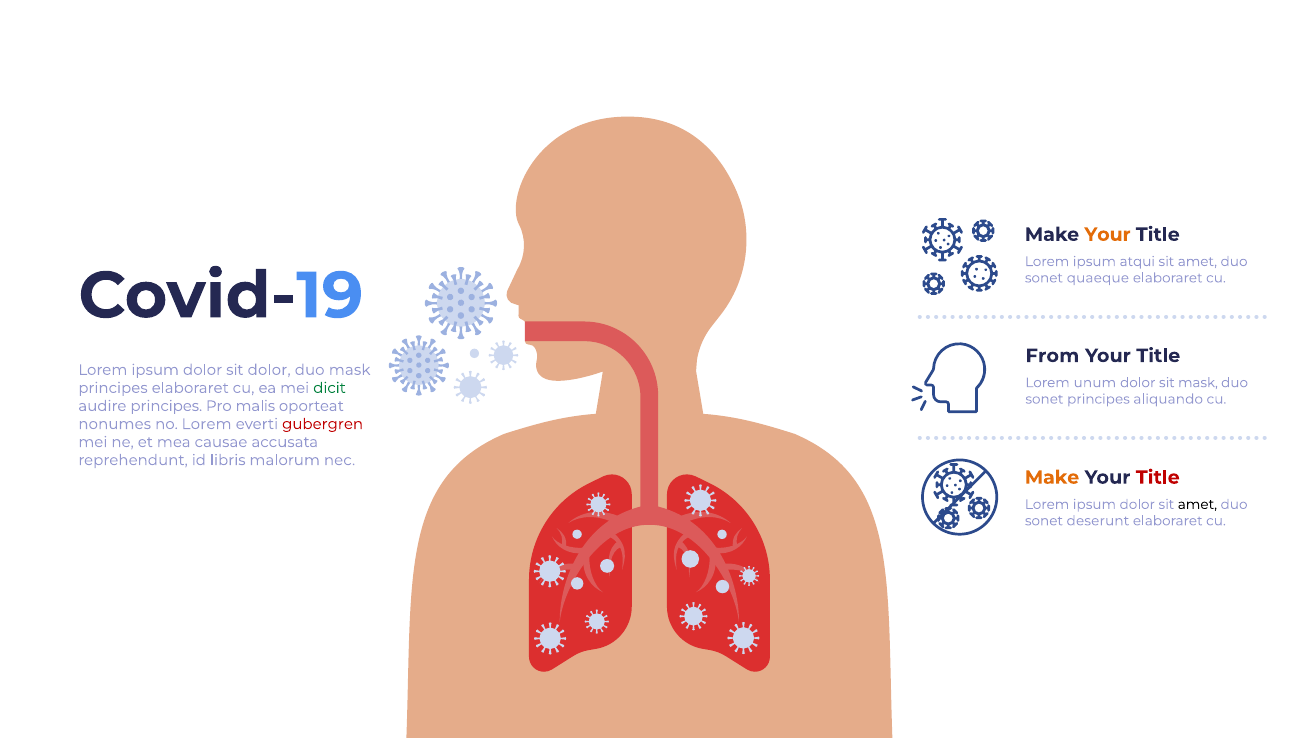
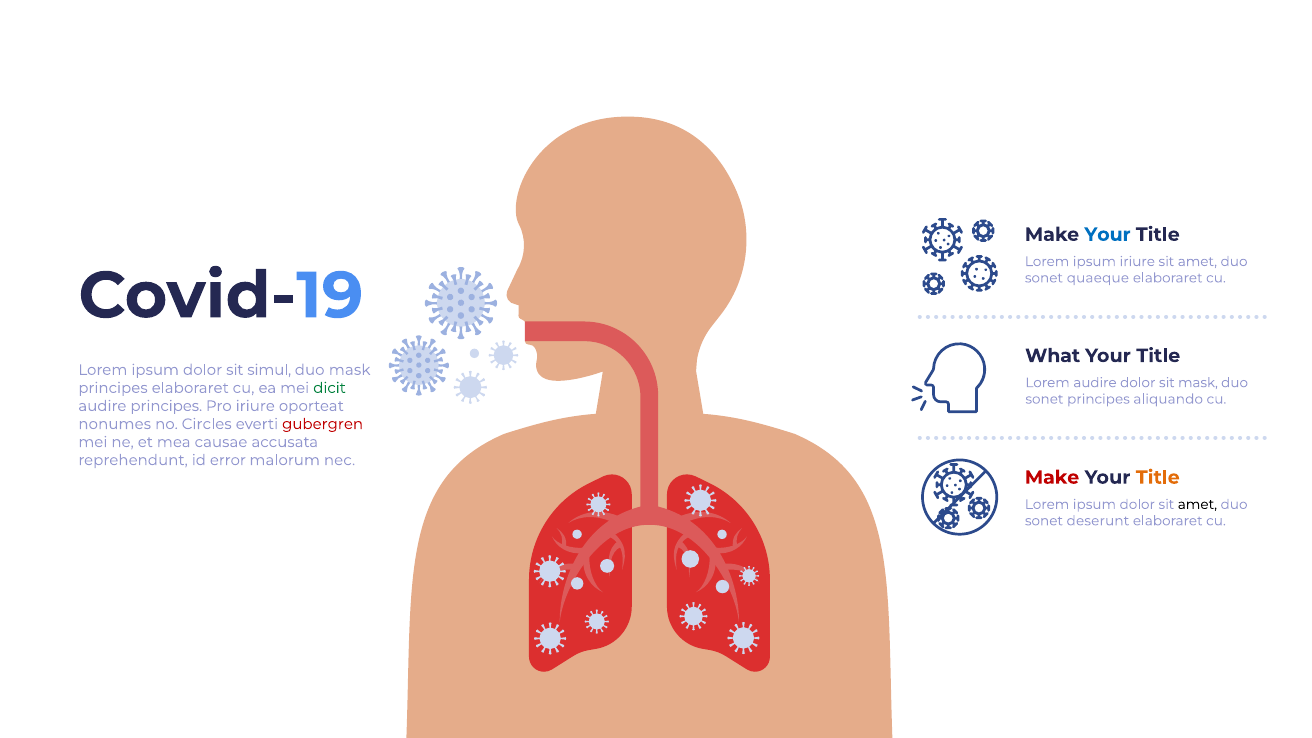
Your colour: orange -> blue (1108, 235)
ipsum atqui: atqui -> iriure (1137, 262)
From: From -> What (1053, 356)
sit dolor: dolor -> simul (269, 370)
Lorem unum: unum -> audire (1095, 383)
Pro malis: malis -> iriure (255, 406)
no Lorem: Lorem -> Circles (207, 424)
libris: libris -> error (228, 460)
Make colour: orange -> red (1052, 477)
Title colour: red -> orange (1158, 477)
